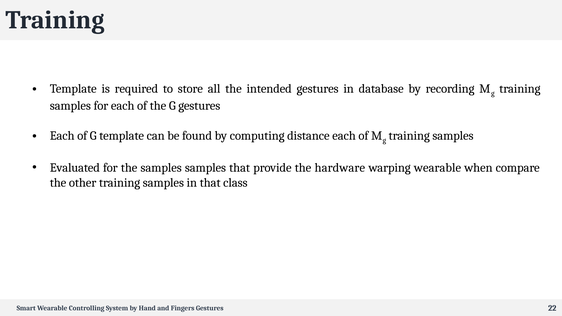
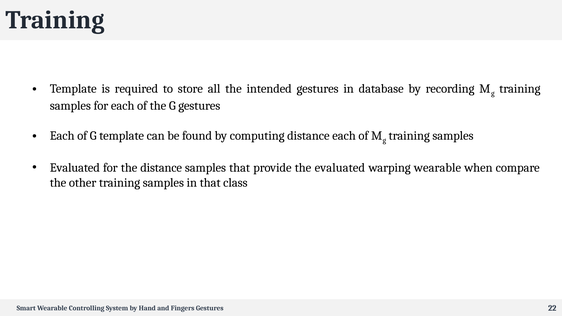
the samples: samples -> distance (161, 168)
the hardware: hardware -> evaluated (340, 168)
